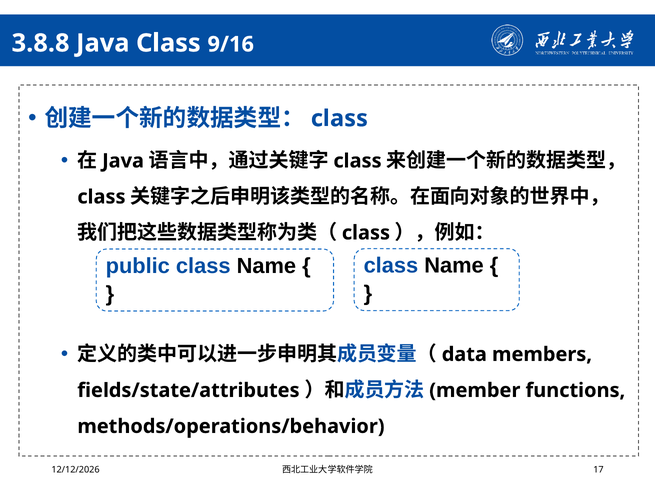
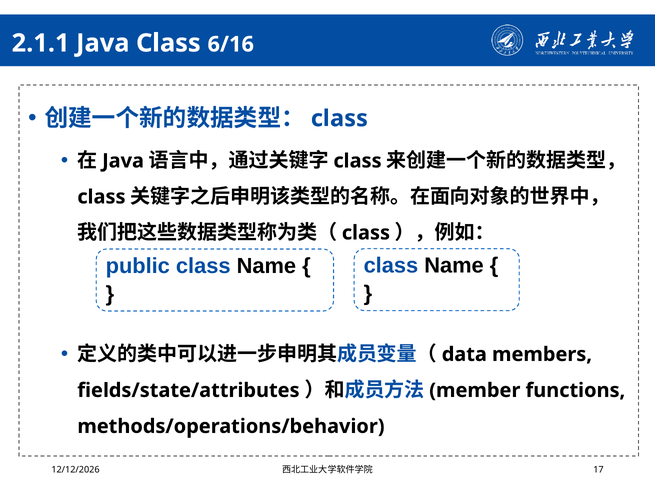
3.8.8: 3.8.8 -> 2.1.1 (41, 43)
9/16: 9/16 -> 6/16 (231, 44)
